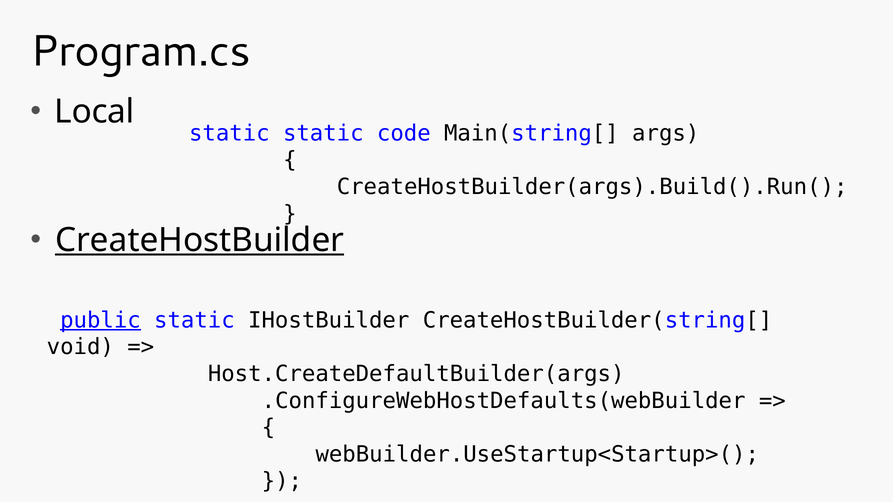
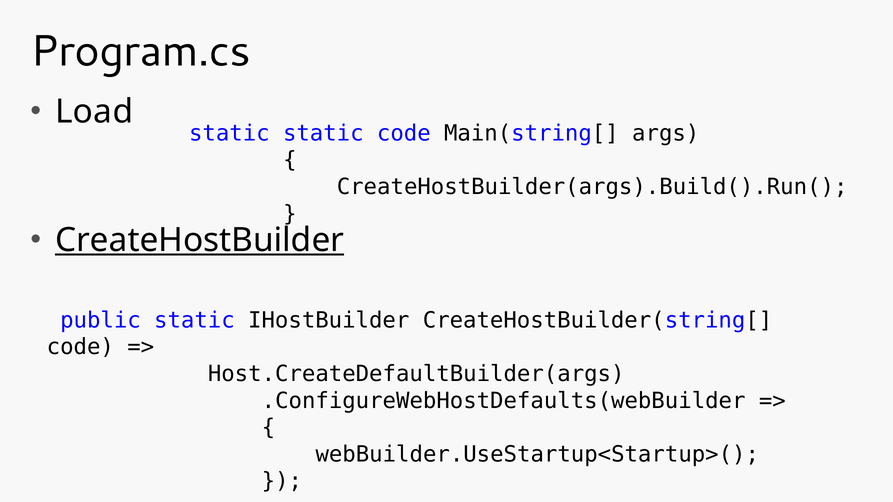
Local: Local -> Load (94, 112)
public underline: present -> none (100, 321)
void: void -> code (80, 347)
